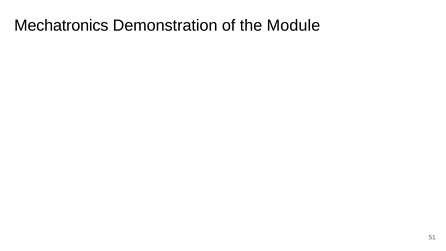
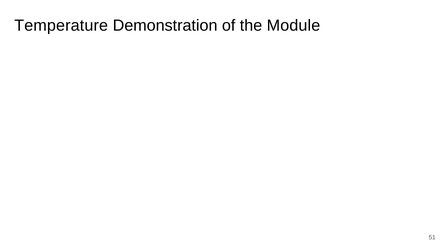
Mechatronics: Mechatronics -> Temperature (61, 25)
